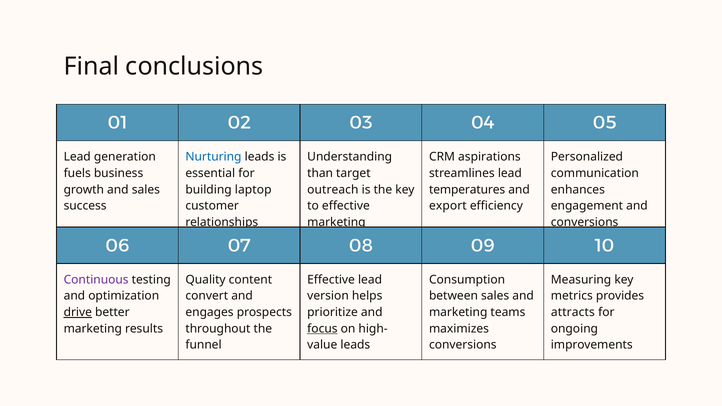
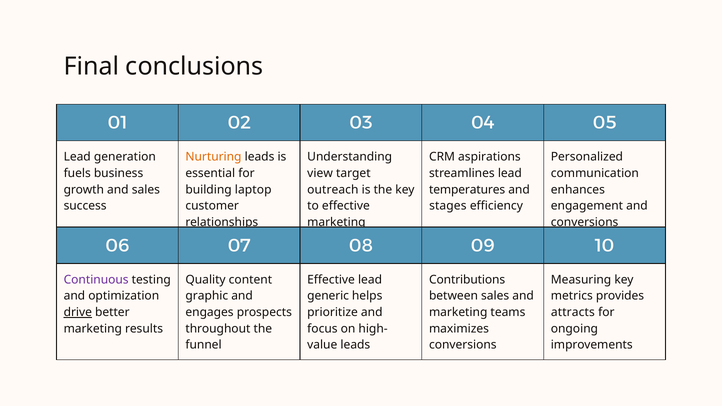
Nurturing colour: blue -> orange (213, 157)
than: than -> view (320, 173)
export: export -> stages (448, 206)
Consumption: Consumption -> Contributions (467, 280)
convert: convert -> graphic (207, 296)
version: version -> generic (328, 296)
focus underline: present -> none (322, 329)
